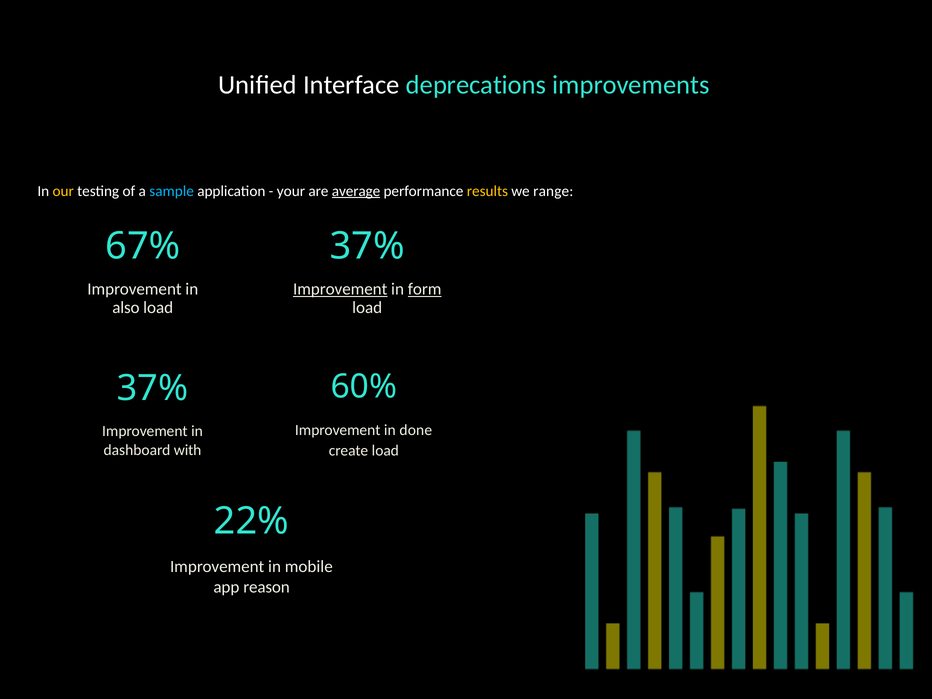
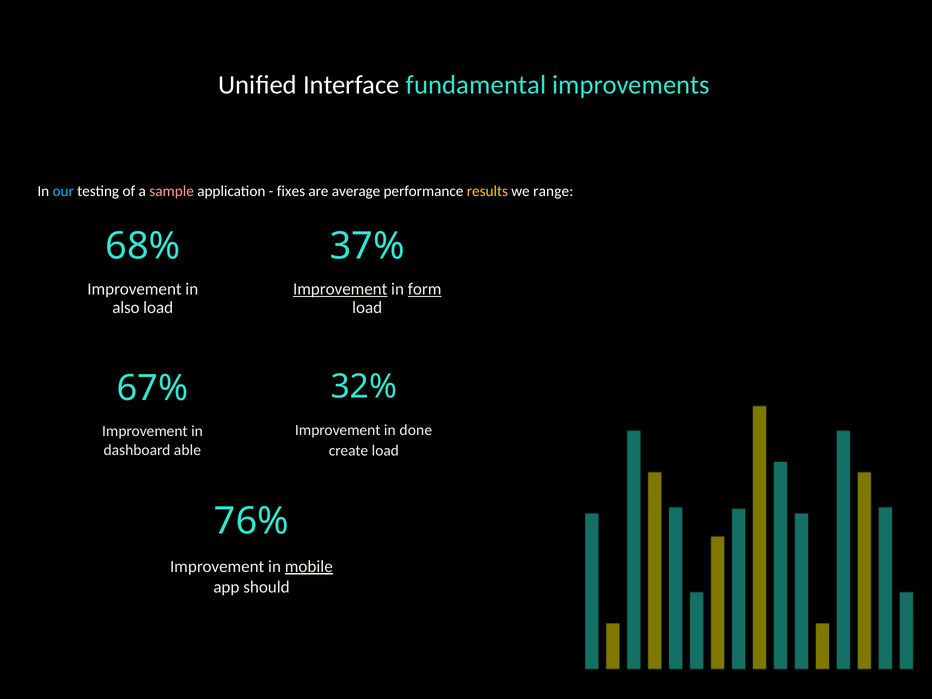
deprecations: deprecations -> fundamental (476, 85)
our colour: yellow -> light blue (63, 191)
sample colour: light blue -> pink (172, 191)
your: your -> fixes (291, 191)
average underline: present -> none (356, 191)
67%: 67% -> 68% (143, 246)
60%: 60% -> 32% (364, 387)
37%: 37% -> 67% (153, 388)
with: with -> able (187, 450)
22%: 22% -> 76% (251, 521)
mobile underline: none -> present (309, 566)
reason: reason -> should (266, 587)
